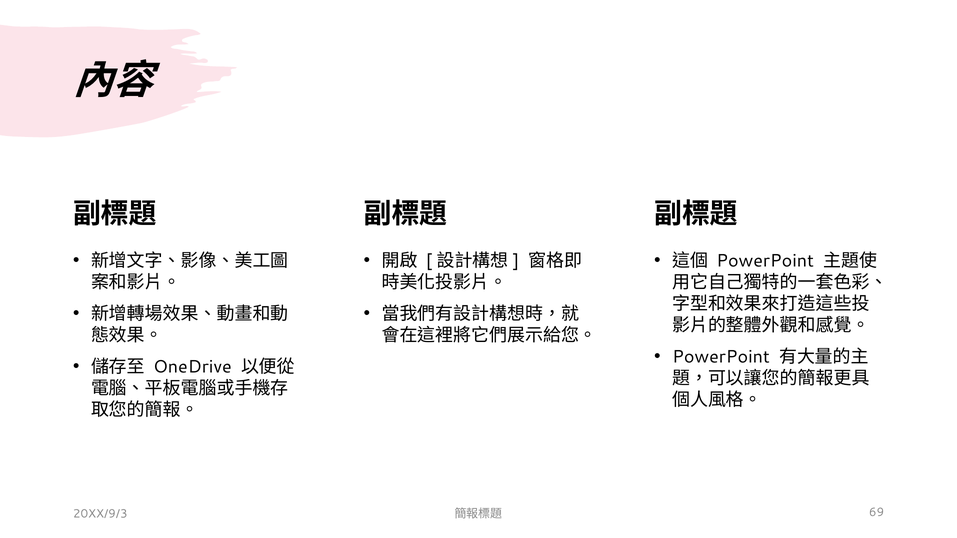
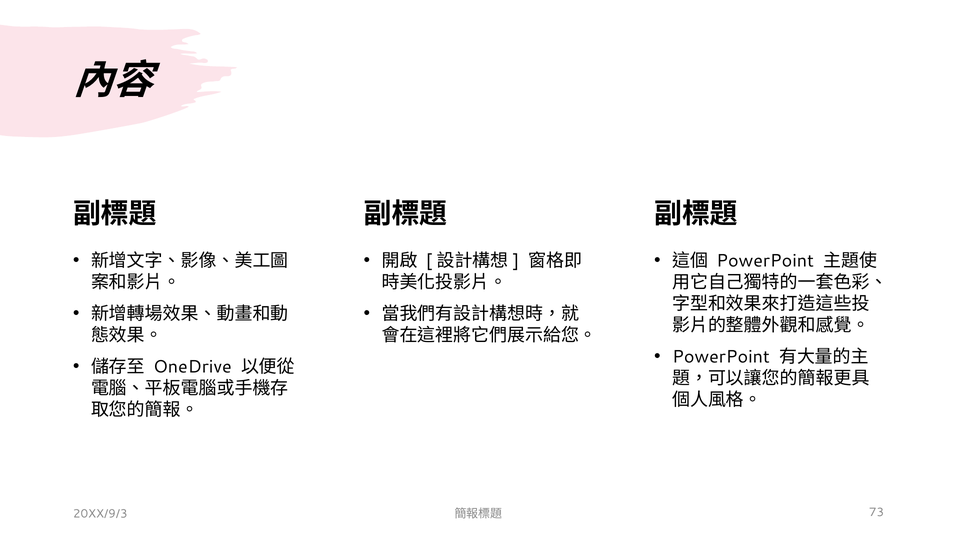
69: 69 -> 73 (877, 513)
